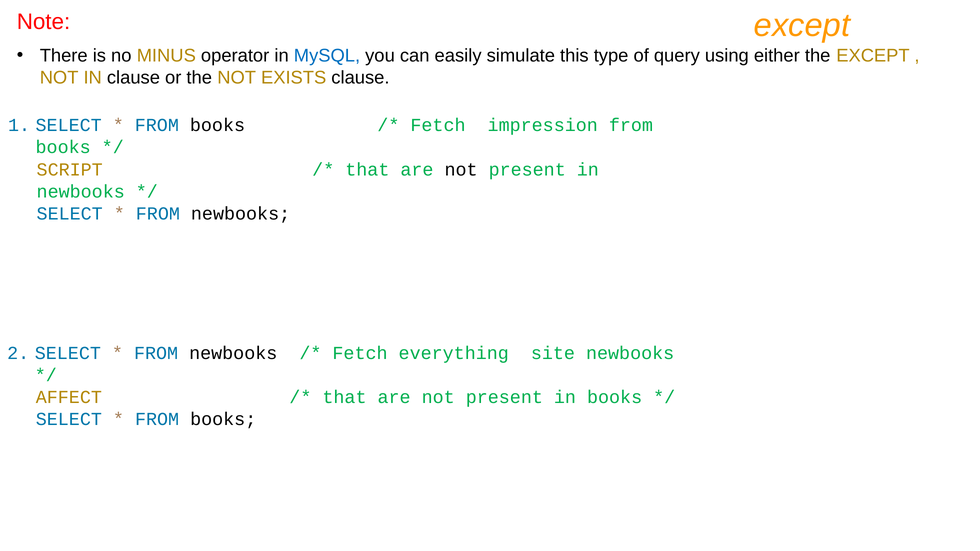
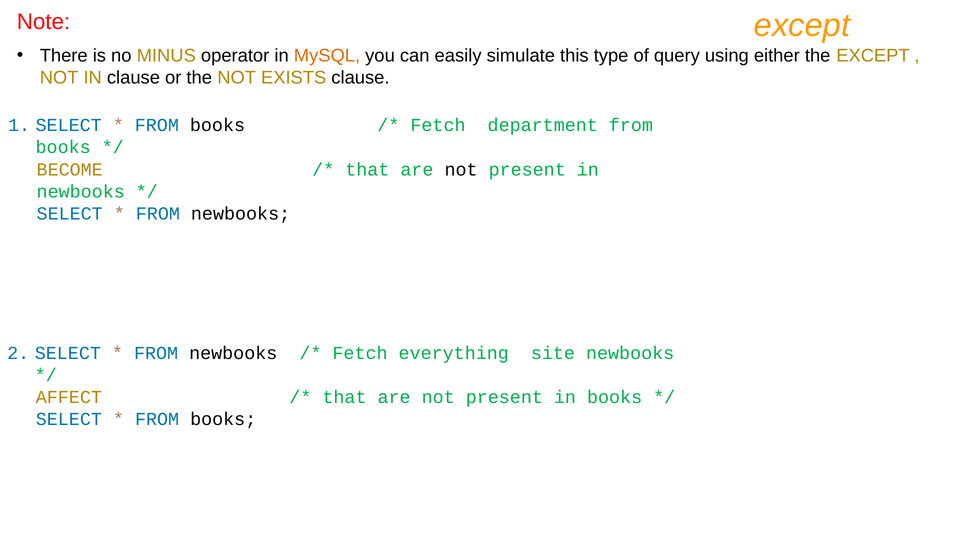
MySQL colour: blue -> orange (327, 56)
impression: impression -> department (543, 125)
SCRIPT: SCRIPT -> BECOME (70, 170)
